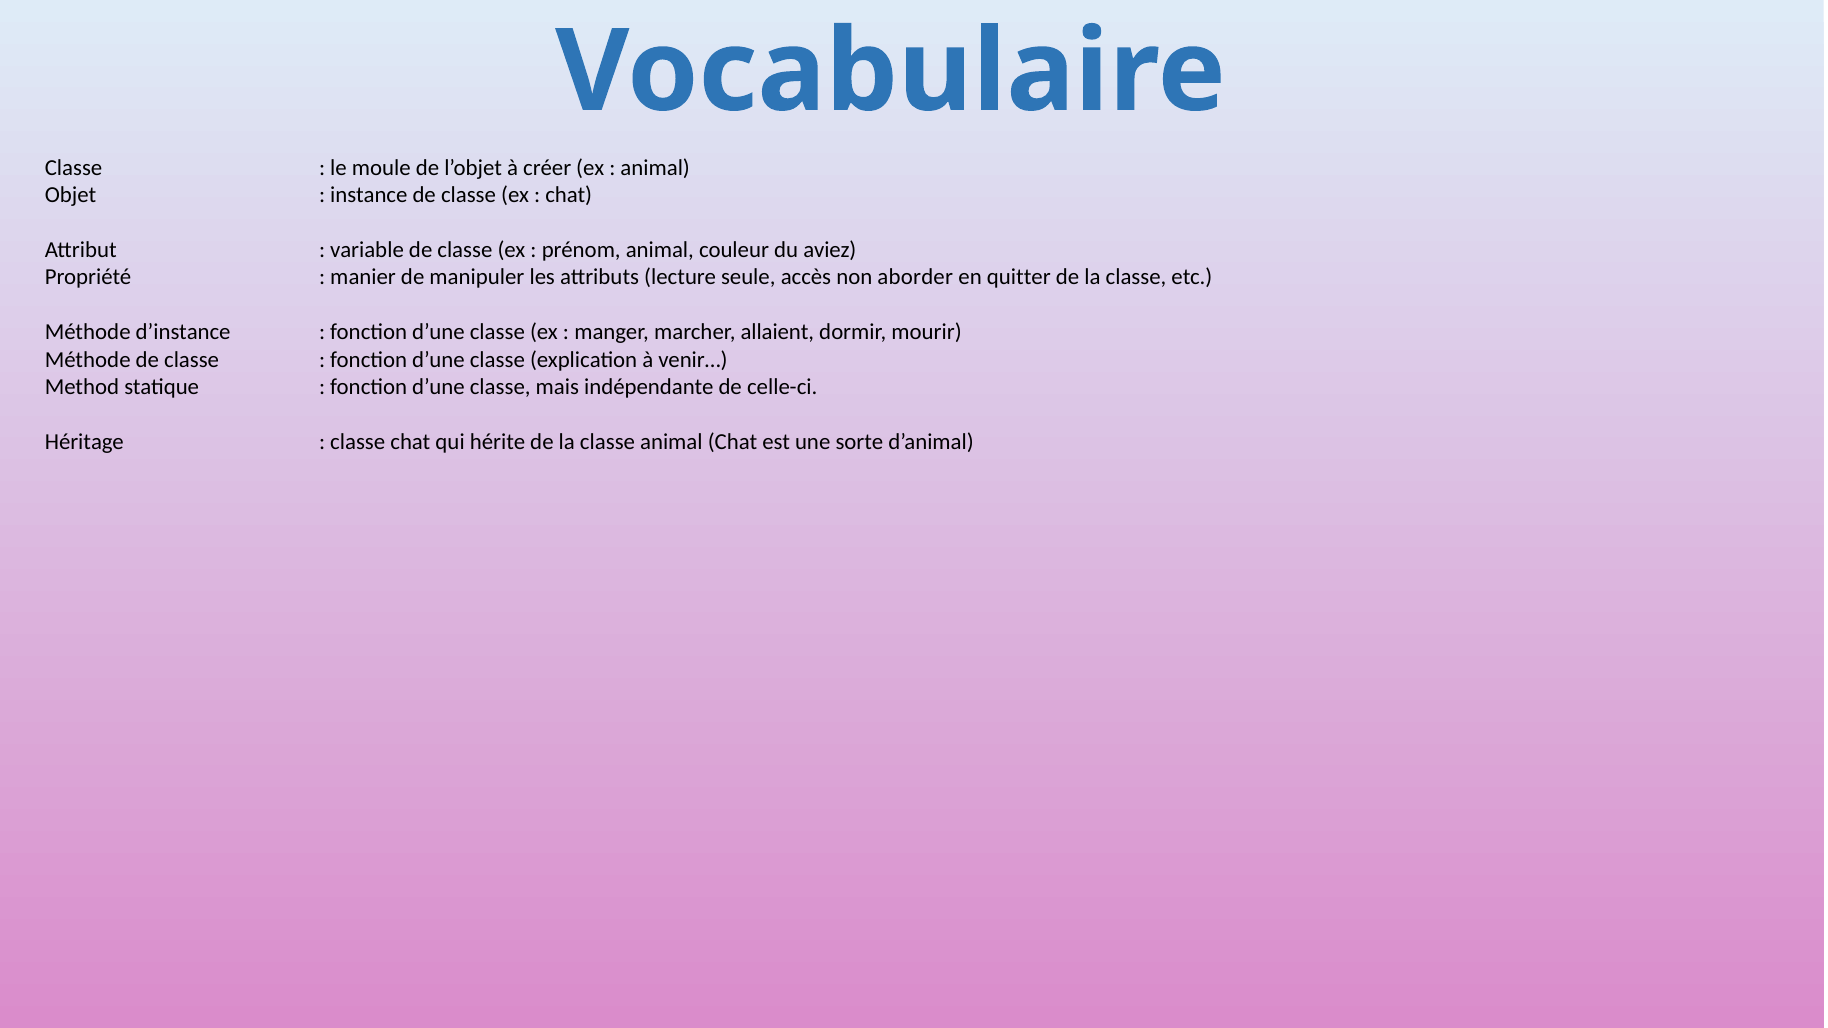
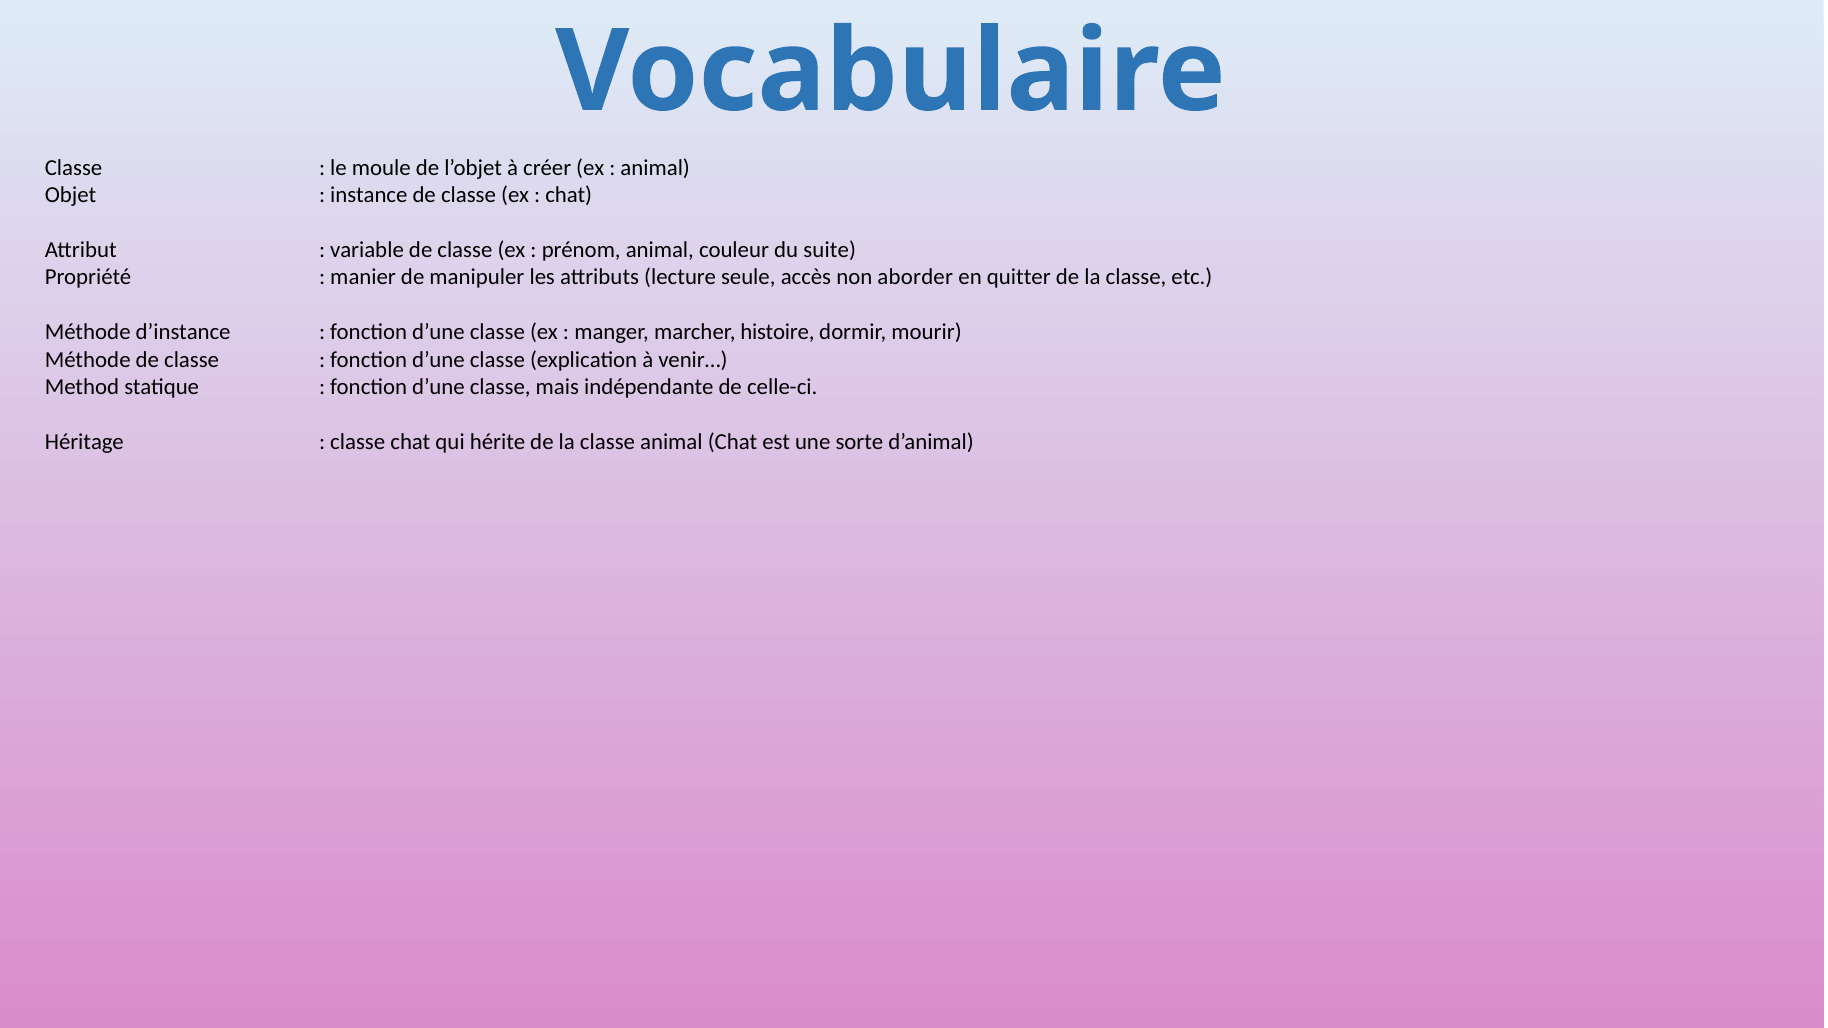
aviez: aviez -> suite (830, 250)
allaient: allaient -> histoire (777, 332)
